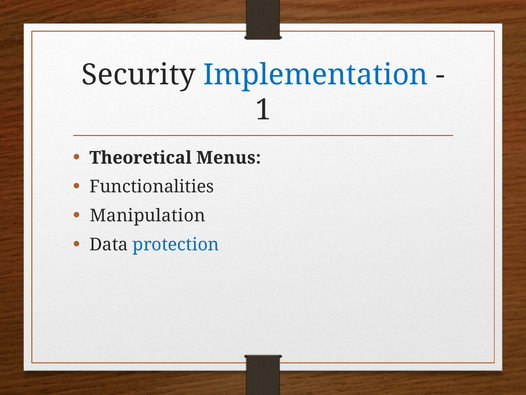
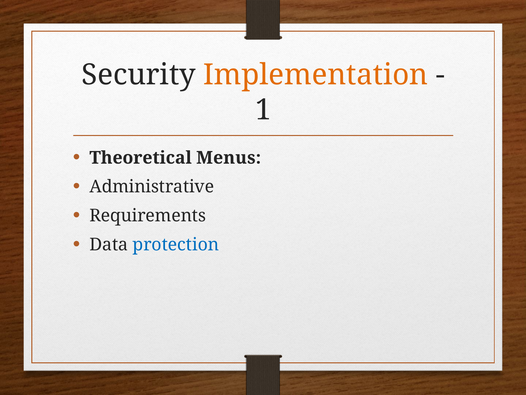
Implementation colour: blue -> orange (316, 75)
Functionalities: Functionalities -> Administrative (152, 187)
Manipulation: Manipulation -> Requirements (148, 215)
